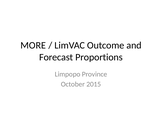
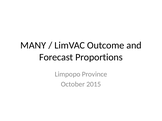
MORE: MORE -> MANY (33, 46)
